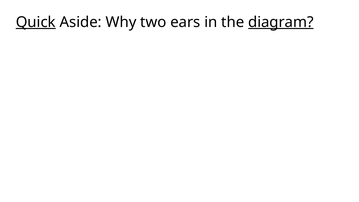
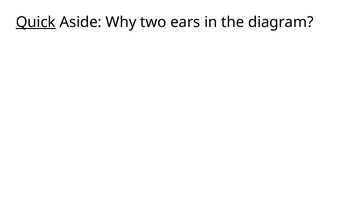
diagram underline: present -> none (281, 22)
